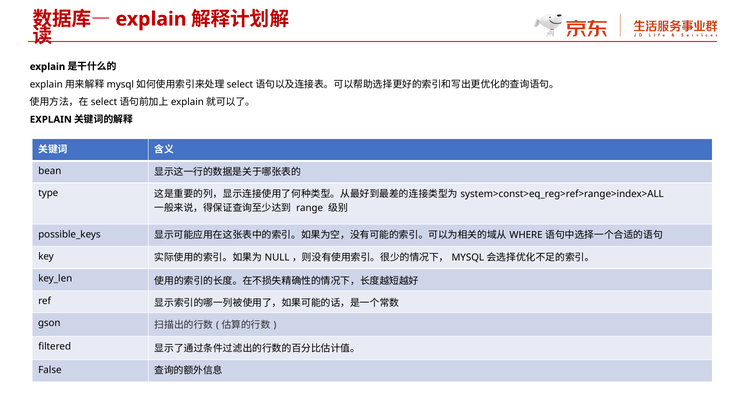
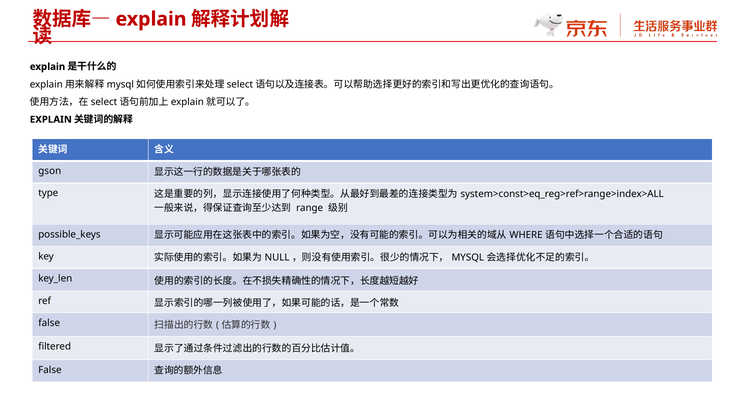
bean: bean -> gson (50, 171)
gson: gson -> false (49, 323)
